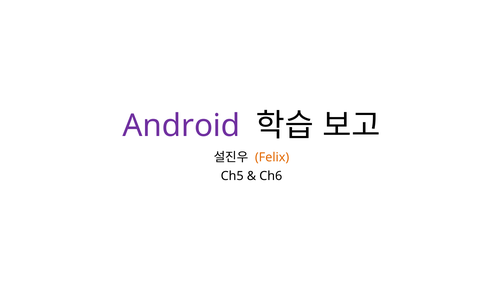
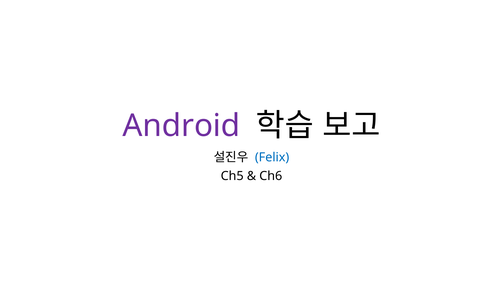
Felix colour: orange -> blue (272, 157)
